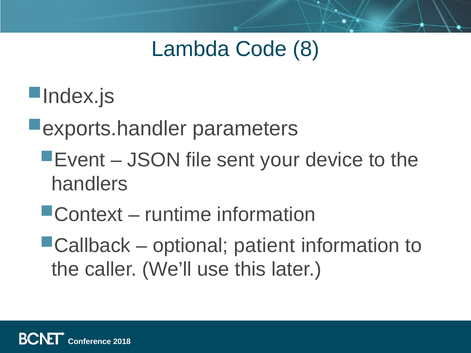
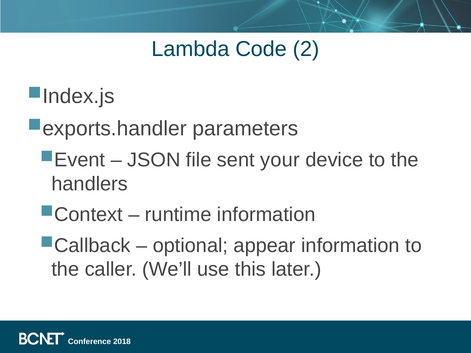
8: 8 -> 2 (306, 49)
patient: patient -> appear (265, 246)
